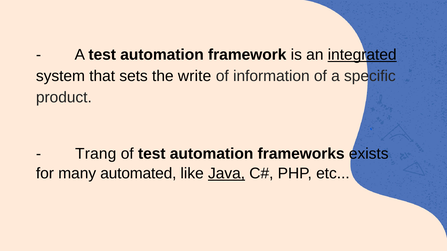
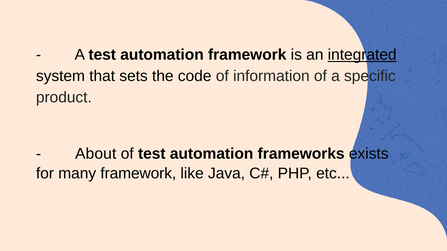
write: write -> code (195, 76)
Trang: Trang -> About (96, 154)
many automated: automated -> framework (138, 174)
Java underline: present -> none (227, 174)
